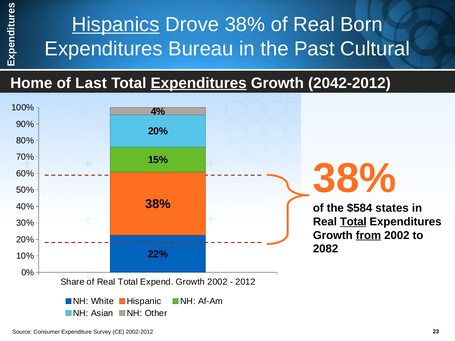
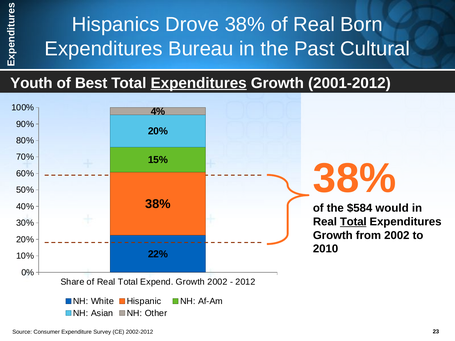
Hispanics underline: present -> none (116, 25)
Home: Home -> Youth (31, 83)
Last: Last -> Best (91, 83)
2042-2012: 2042-2012 -> 2001-2012 (349, 83)
states: states -> would (392, 208)
from underline: present -> none (368, 235)
2082: 2082 -> 2010 (326, 249)
